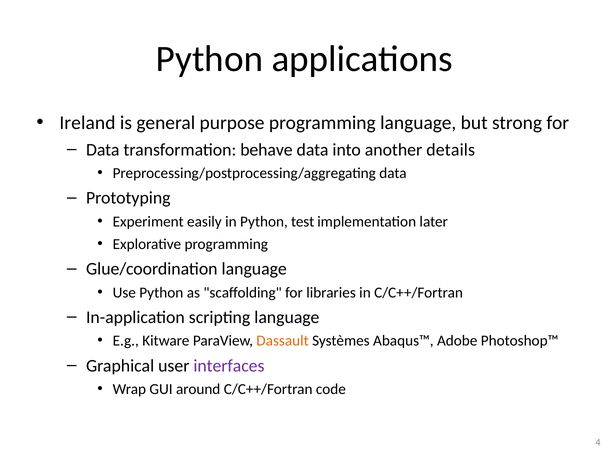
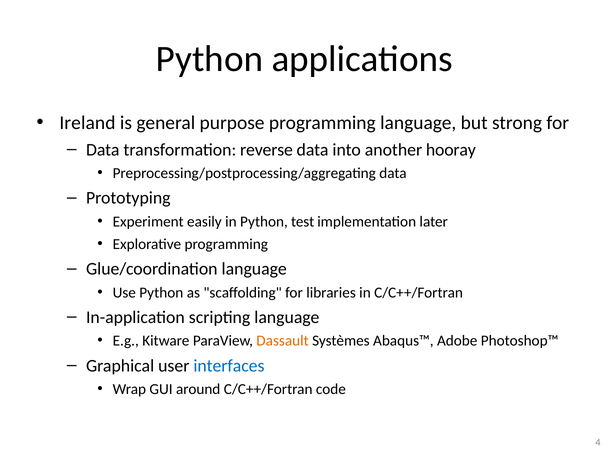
behave: behave -> reverse (266, 150)
details: details -> hooray (451, 150)
interfaces colour: purple -> blue (229, 365)
